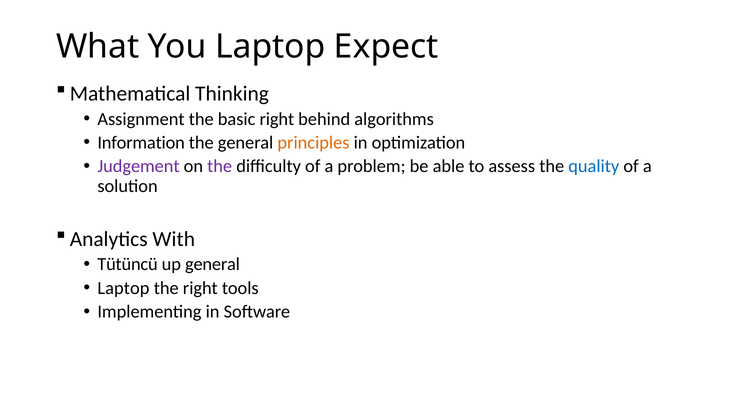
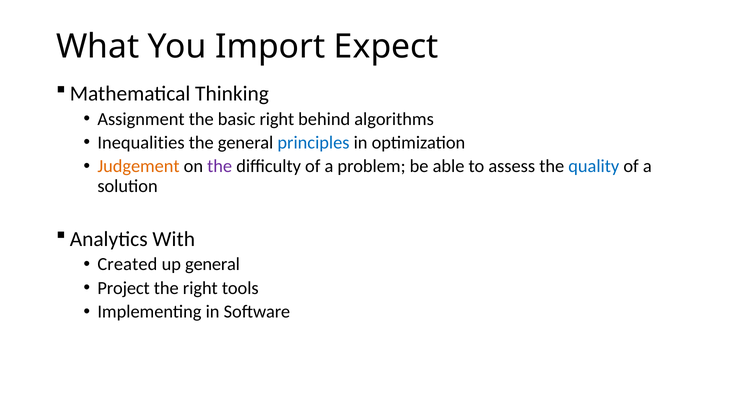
You Laptop: Laptop -> Import (270, 47)
Information: Information -> Inequalities (141, 142)
principles colour: orange -> blue (313, 142)
Judgement colour: purple -> orange (138, 166)
Tütüncü: Tütüncü -> Created (127, 264)
Laptop: Laptop -> Project (124, 288)
